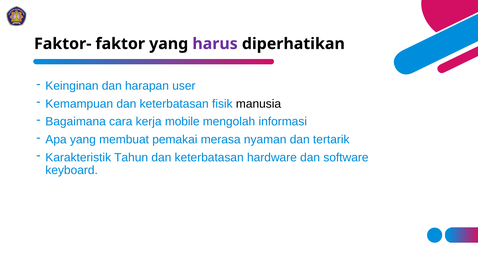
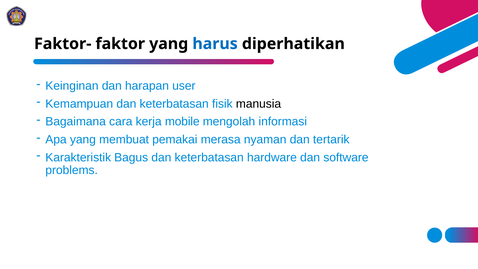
harus colour: purple -> blue (215, 44)
Tahun: Tahun -> Bagus (131, 157)
keyboard: keyboard -> problems (72, 170)
